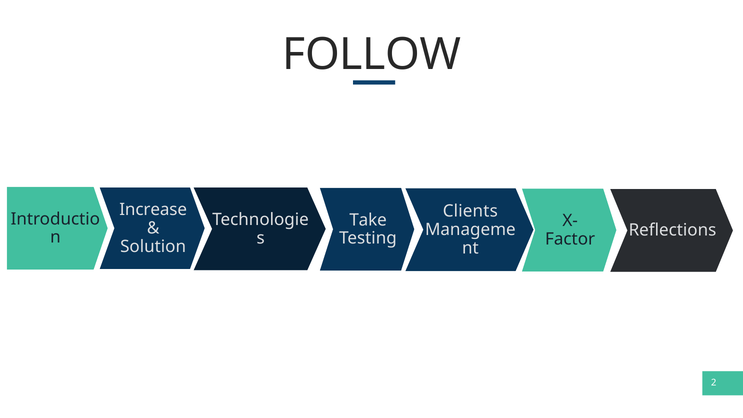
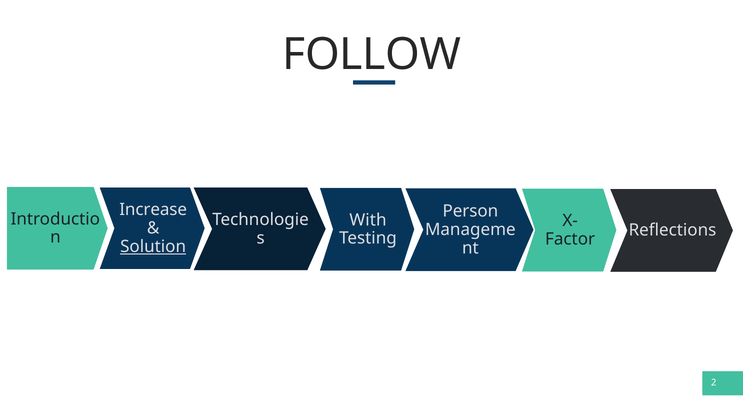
Clients: Clients -> Person (470, 211)
Take: Take -> With (368, 220)
Solution underline: none -> present (153, 246)
